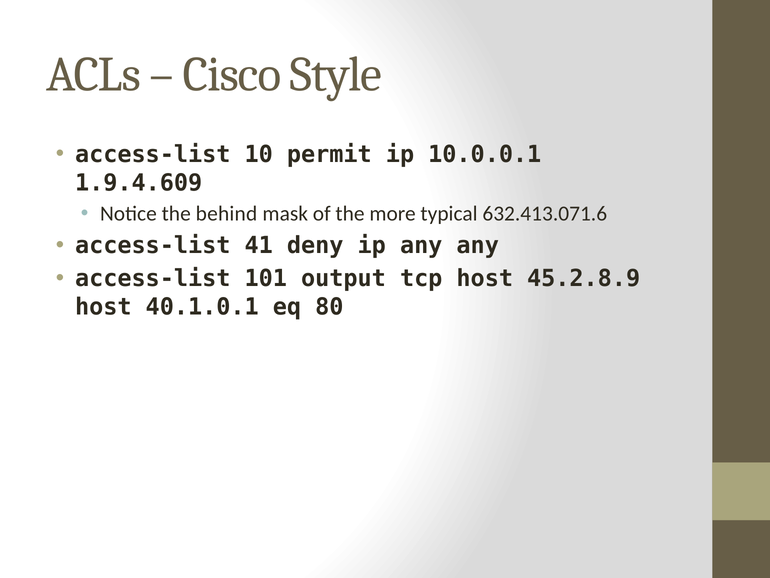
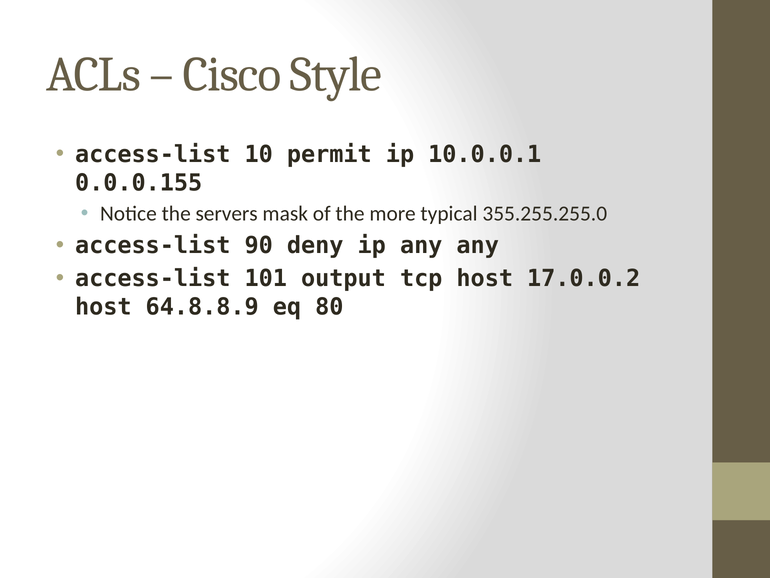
1.9.4.609: 1.9.4.609 -> 0.0.0.155 (139, 183)
behind: behind -> servers (227, 214)
632.413.071.6: 632.413.071.6 -> 355.255.255.0 (545, 214)
41: 41 -> 90 (259, 245)
45.2.8.9: 45.2.8.9 -> 17.0.0.2 (584, 278)
40.1.0.1: 40.1.0.1 -> 64.8.8.9 (202, 307)
